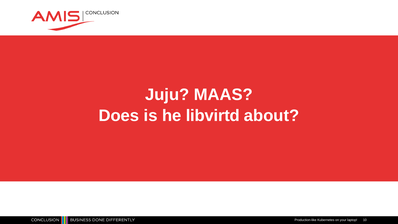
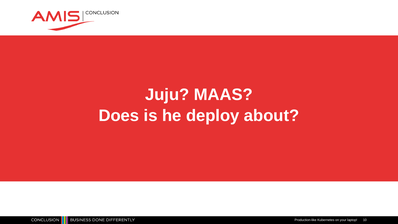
libvirtd: libvirtd -> deploy (213, 115)
